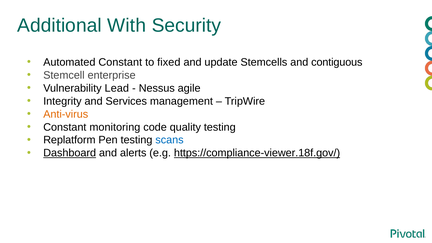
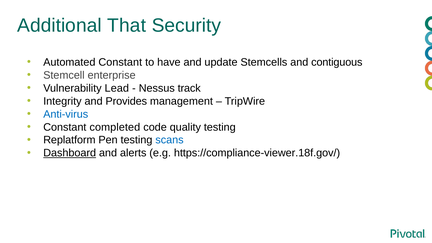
With: With -> That (127, 26)
fixed: fixed -> have (169, 62)
agile: agile -> track (189, 88)
Services: Services -> Provides (126, 101)
Anti-virus colour: orange -> blue (66, 114)
monitoring: monitoring -> completed (115, 127)
https://compliance-viewer.18f.gov/ underline: present -> none (257, 153)
